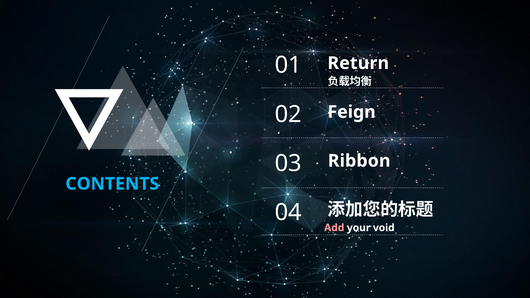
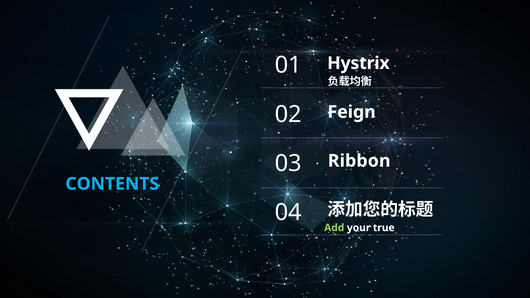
Return: Return -> Hystrix (358, 63)
Add colour: pink -> light green (334, 228)
void: void -> true (384, 228)
